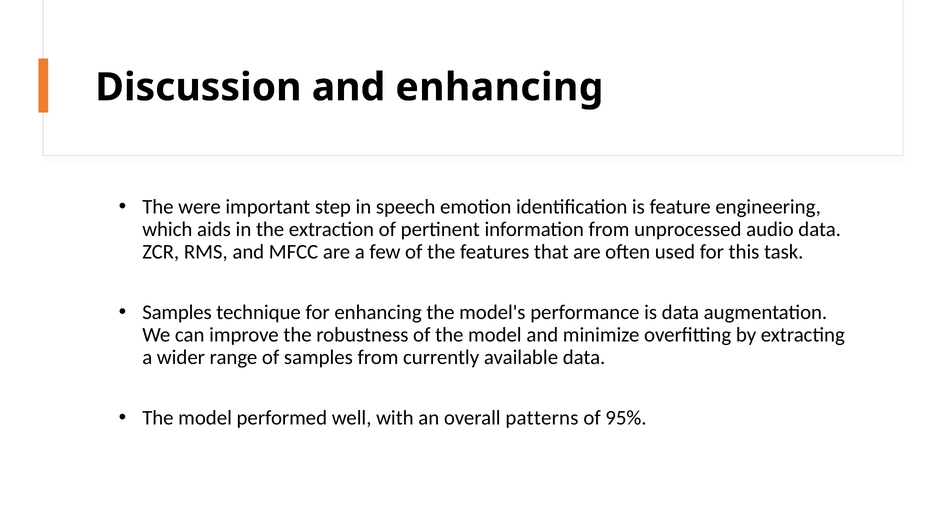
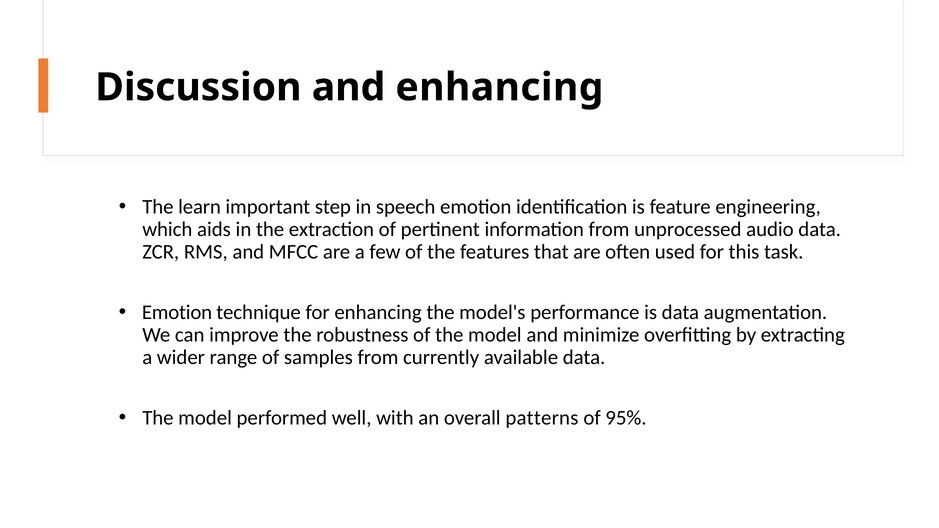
were: were -> learn (200, 207)
Samples: Samples -> Emotion (177, 313)
